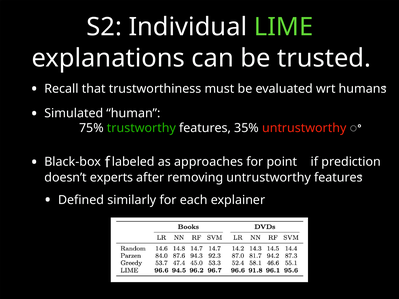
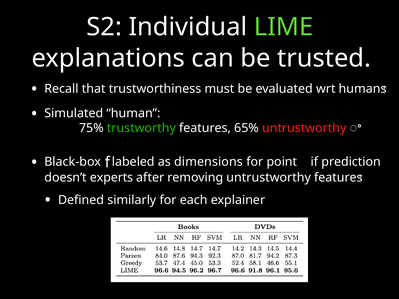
35%: 35% -> 65% (246, 128)
approaches: approaches -> dimensions (209, 162)
